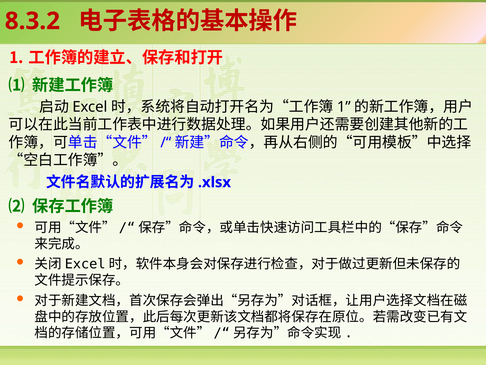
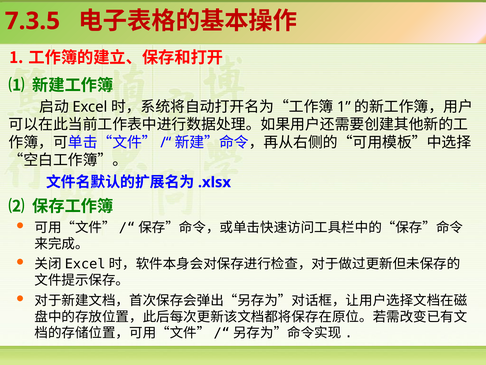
8.3.2: 8.3.2 -> 7.3.5 (32, 21)
